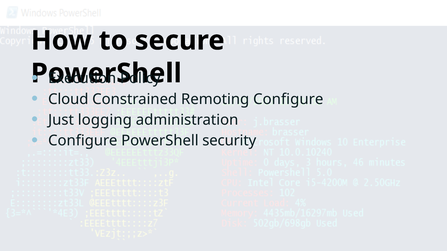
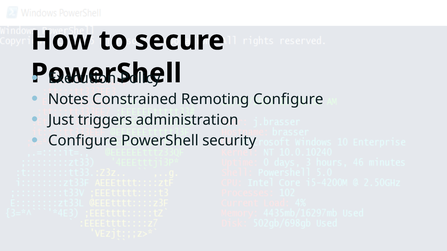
Cloud: Cloud -> Notes (68, 99)
logging: logging -> triggers (105, 120)
